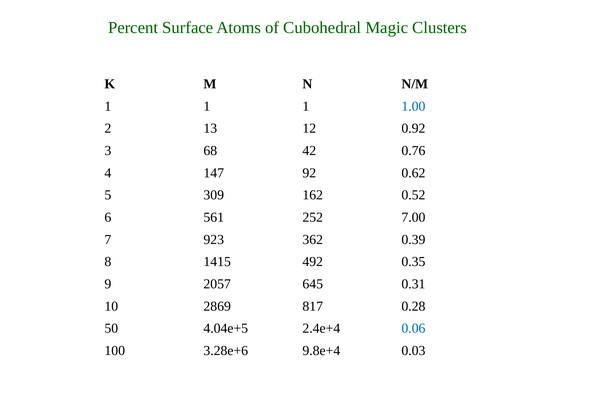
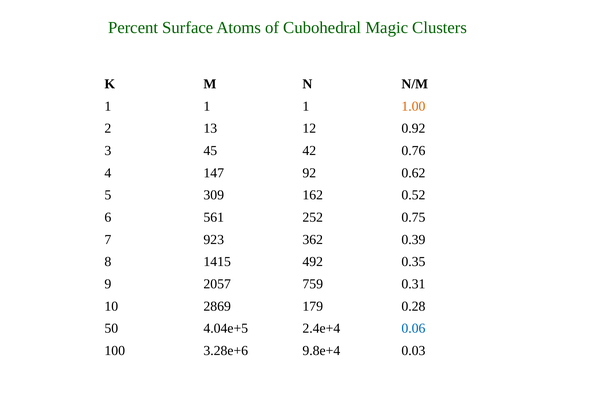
1.00 colour: blue -> orange (413, 106)
68: 68 -> 45 (210, 151)
7.00: 7.00 -> 0.75 (413, 217)
645: 645 -> 759 (313, 284)
817: 817 -> 179 (313, 306)
